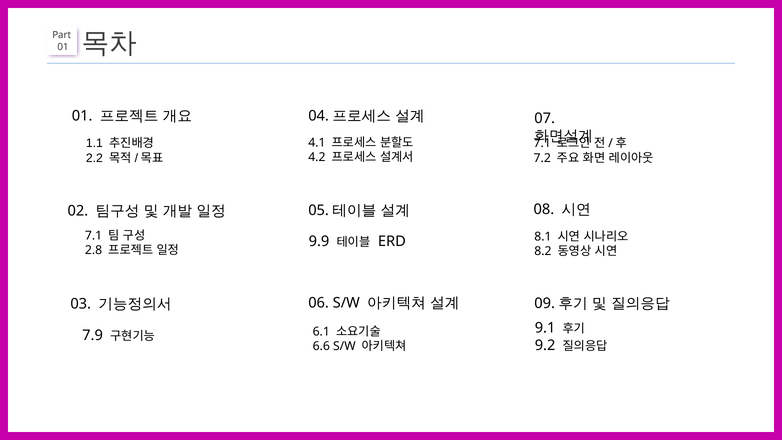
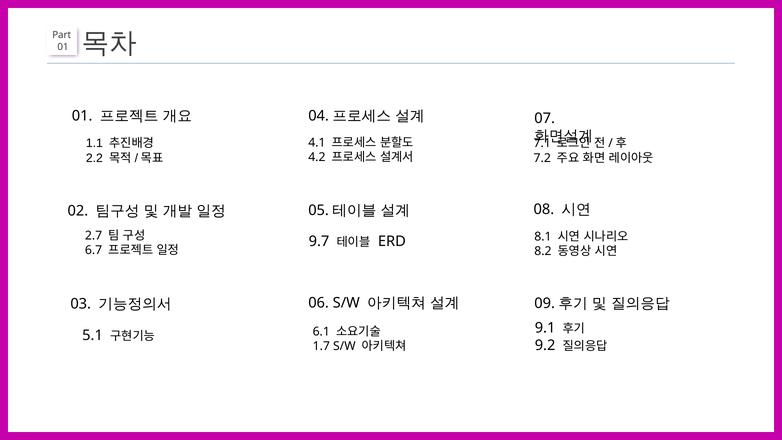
7.1: 7.1 -> 2.7 (94, 235)
9.9: 9.9 -> 9.7 (319, 241)
2.8: 2.8 -> 6.7 (94, 250)
7.9: 7.9 -> 5.1 (93, 335)
6.6: 6.6 -> 1.7 (321, 346)
